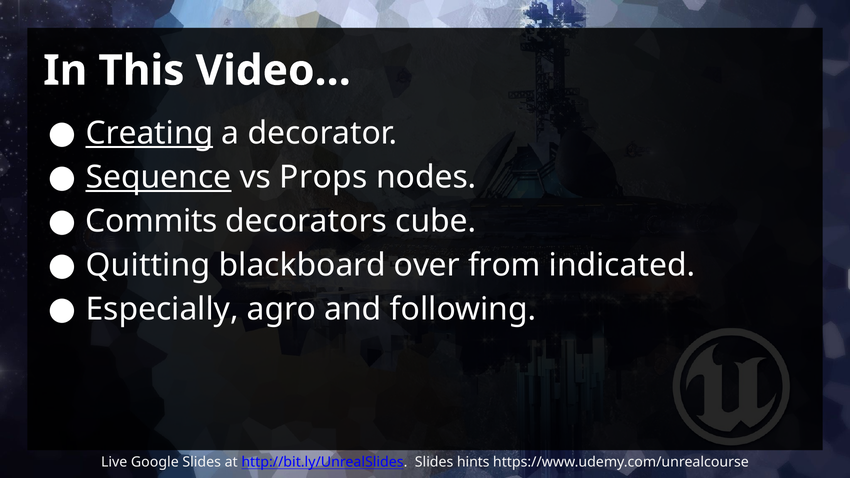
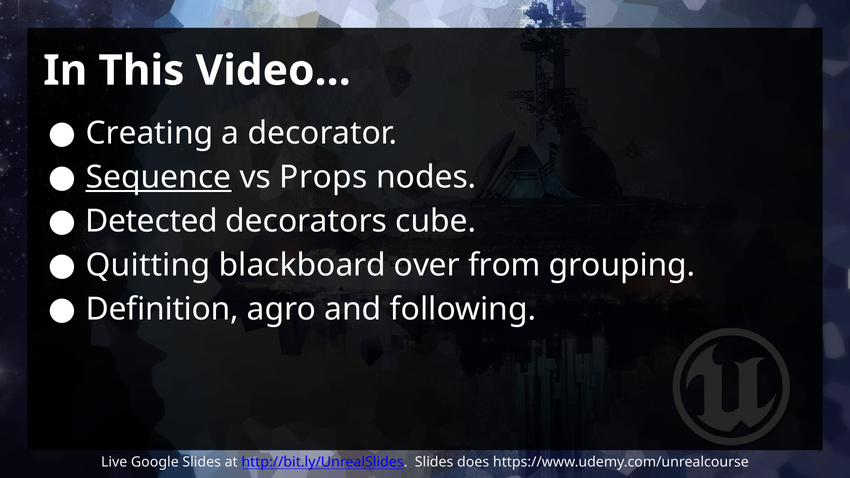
Creating underline: present -> none (149, 133)
Commits: Commits -> Detected (152, 221)
indicated: indicated -> grouping (622, 265)
Especially: Especially -> Definition (162, 309)
hints: hints -> does (473, 462)
